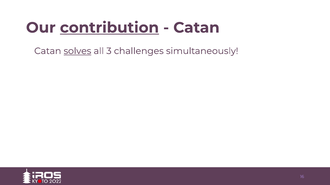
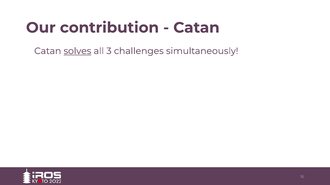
contribution underline: present -> none (109, 28)
